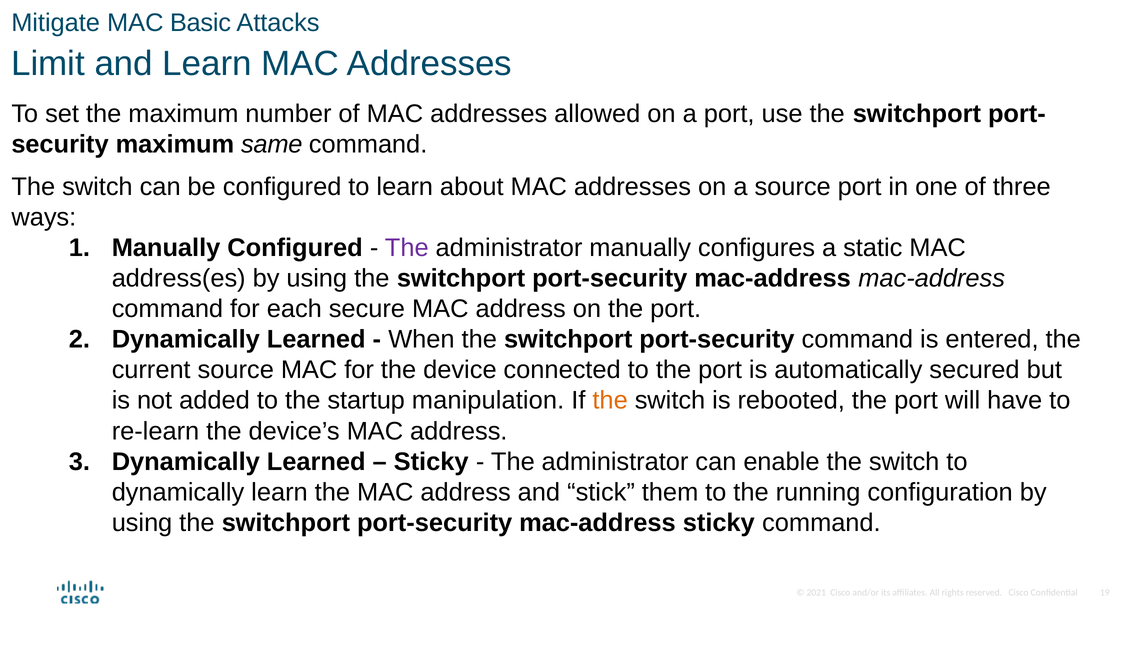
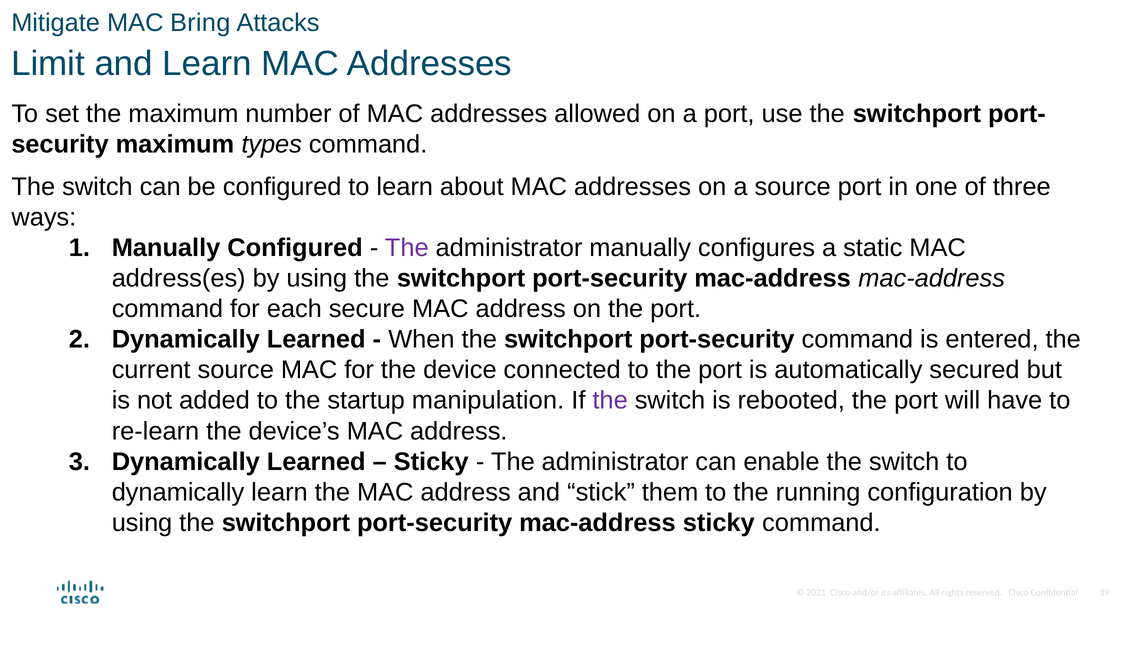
Basic: Basic -> Bring (200, 23)
same: same -> types (272, 144)
the colour: orange -> purple (610, 400)
